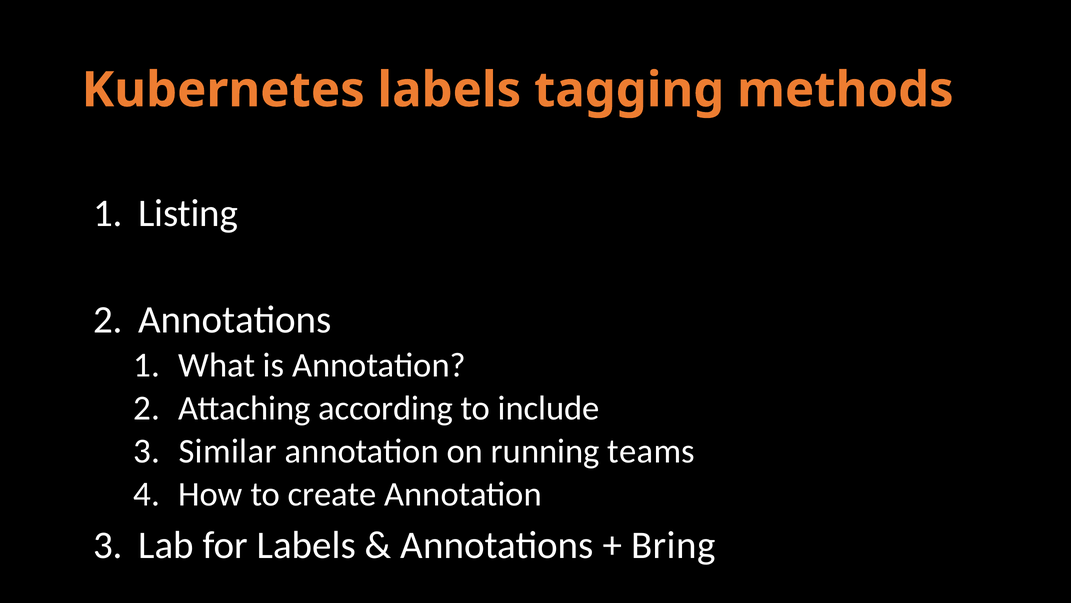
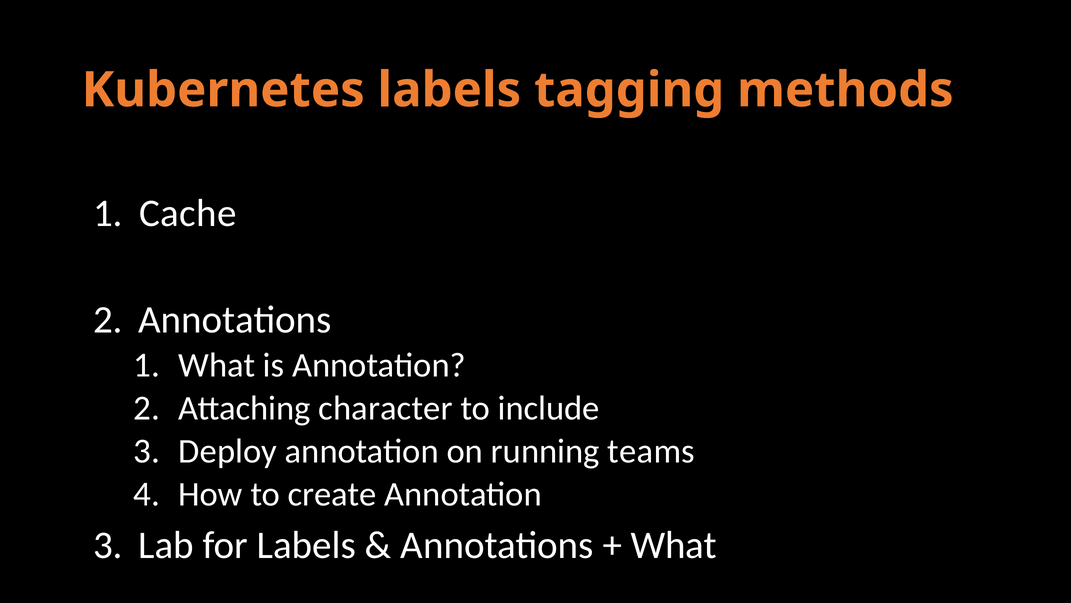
Listing: Listing -> Cache (188, 213)
according: according -> character (386, 408)
Similar: Similar -> Deploy (228, 451)
Bring: Bring -> What (674, 545)
